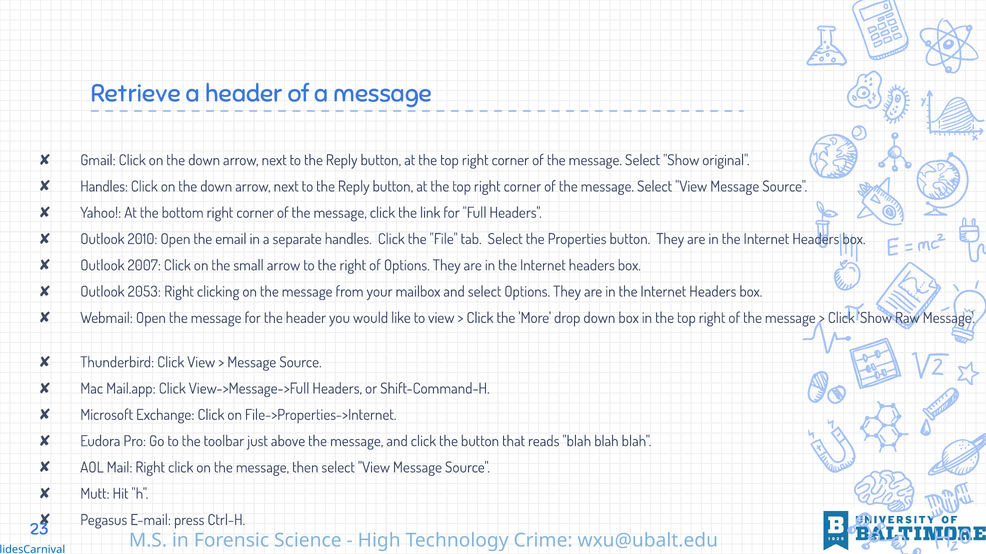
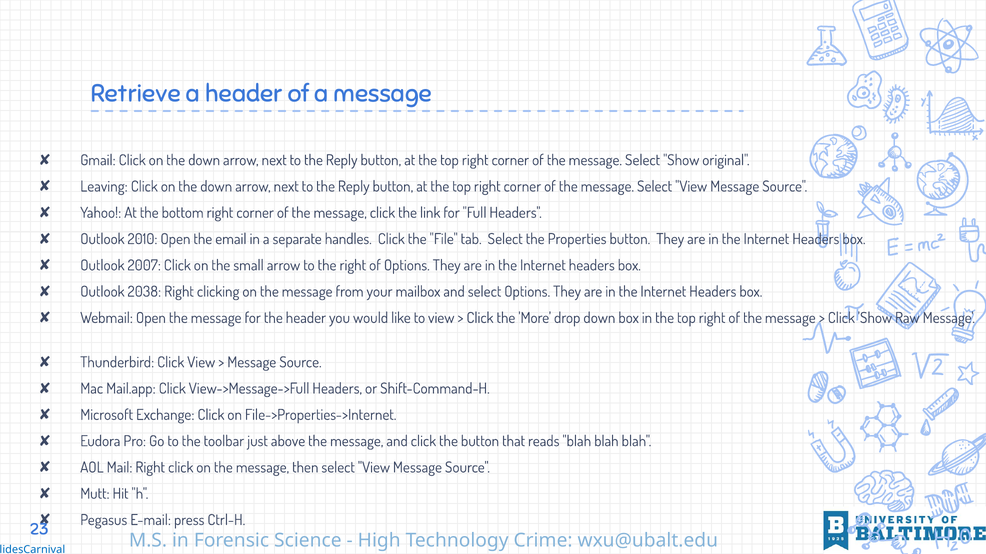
Handles: Handles -> Leaving (104, 187)
2053: 2053 -> 2038 (144, 292)
